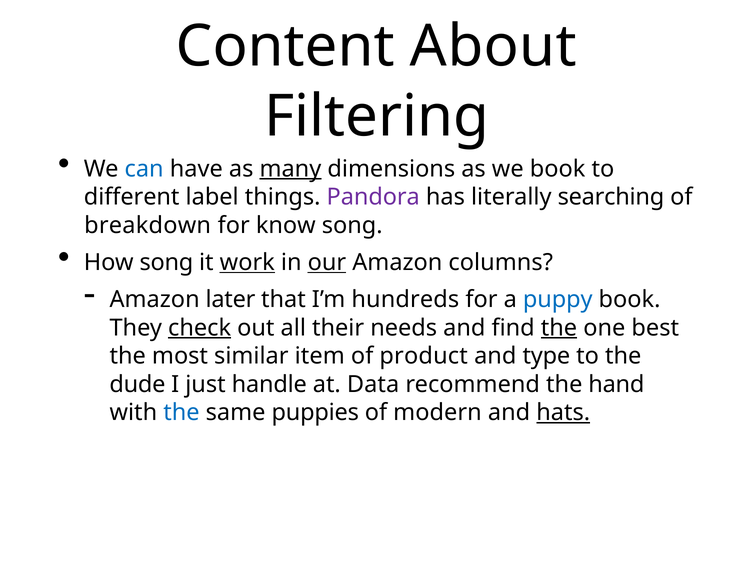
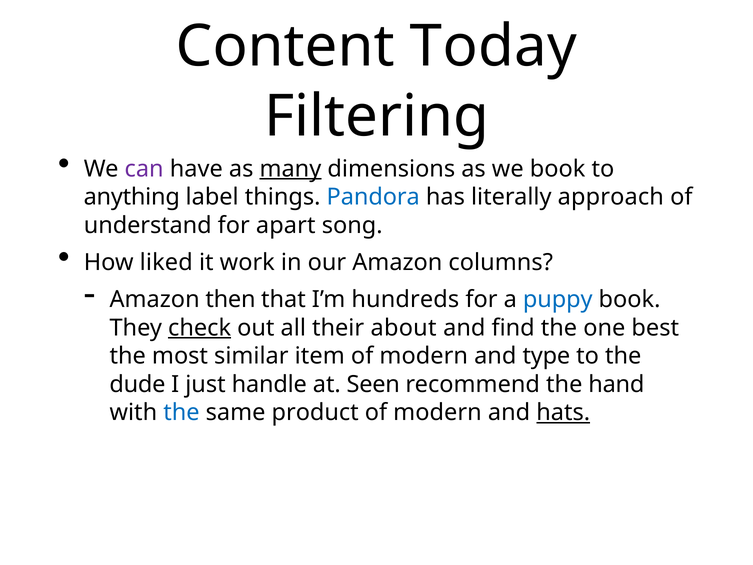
About: About -> Today (493, 46)
can colour: blue -> purple (144, 169)
different: different -> anything (132, 197)
Pandora colour: purple -> blue (373, 197)
searching: searching -> approach (611, 197)
breakdown: breakdown -> understand (148, 225)
know: know -> apart (286, 225)
How song: song -> liked (166, 262)
work underline: present -> none (247, 262)
our underline: present -> none (327, 262)
later: later -> then (230, 299)
needs: needs -> about (404, 328)
the underline: present -> none (559, 328)
product: product -> modern (424, 356)
Data: Data -> Seen (373, 384)
puppies: puppies -> product (315, 412)
